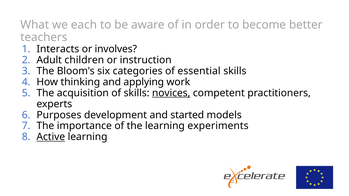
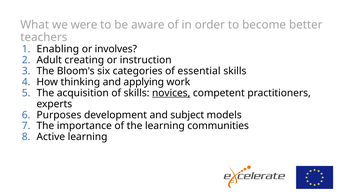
each: each -> were (84, 25)
Interacts: Interacts -> Enabling (58, 49)
children: children -> creating (84, 60)
started: started -> subject (187, 115)
experiments: experiments -> communities (218, 126)
Active underline: present -> none (51, 137)
